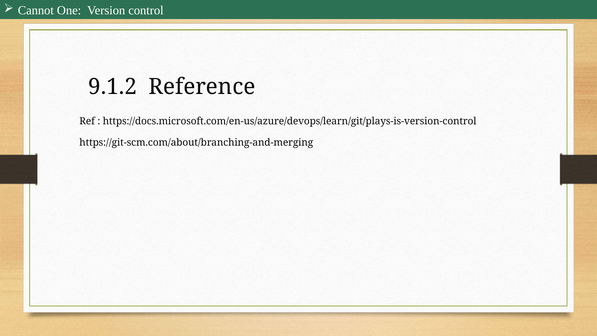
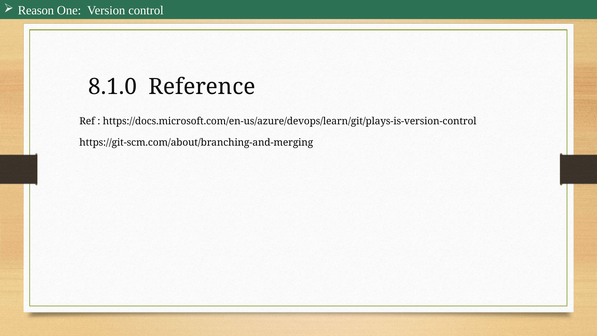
Cannot: Cannot -> Reason (36, 10)
9.1.2: 9.1.2 -> 8.1.0 (113, 87)
